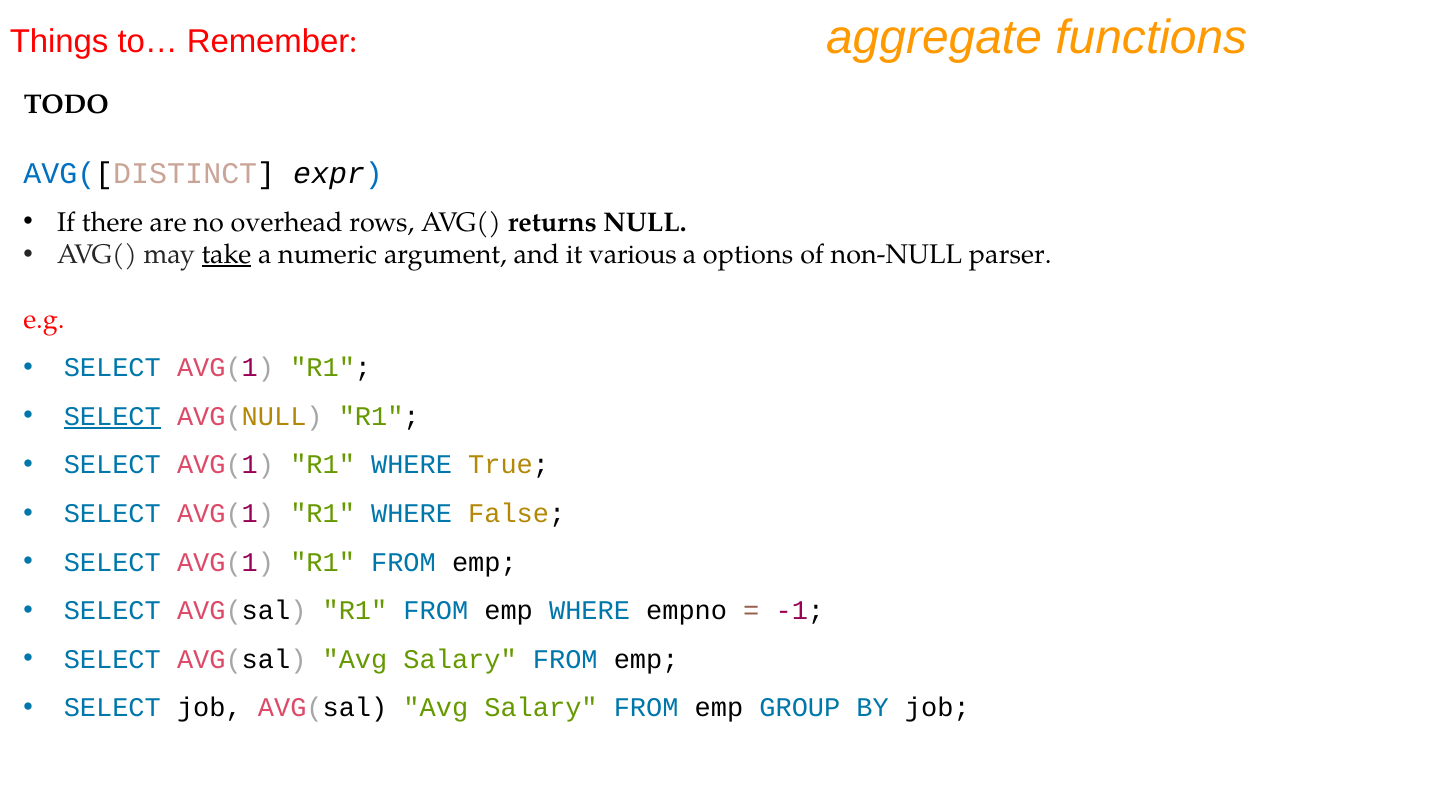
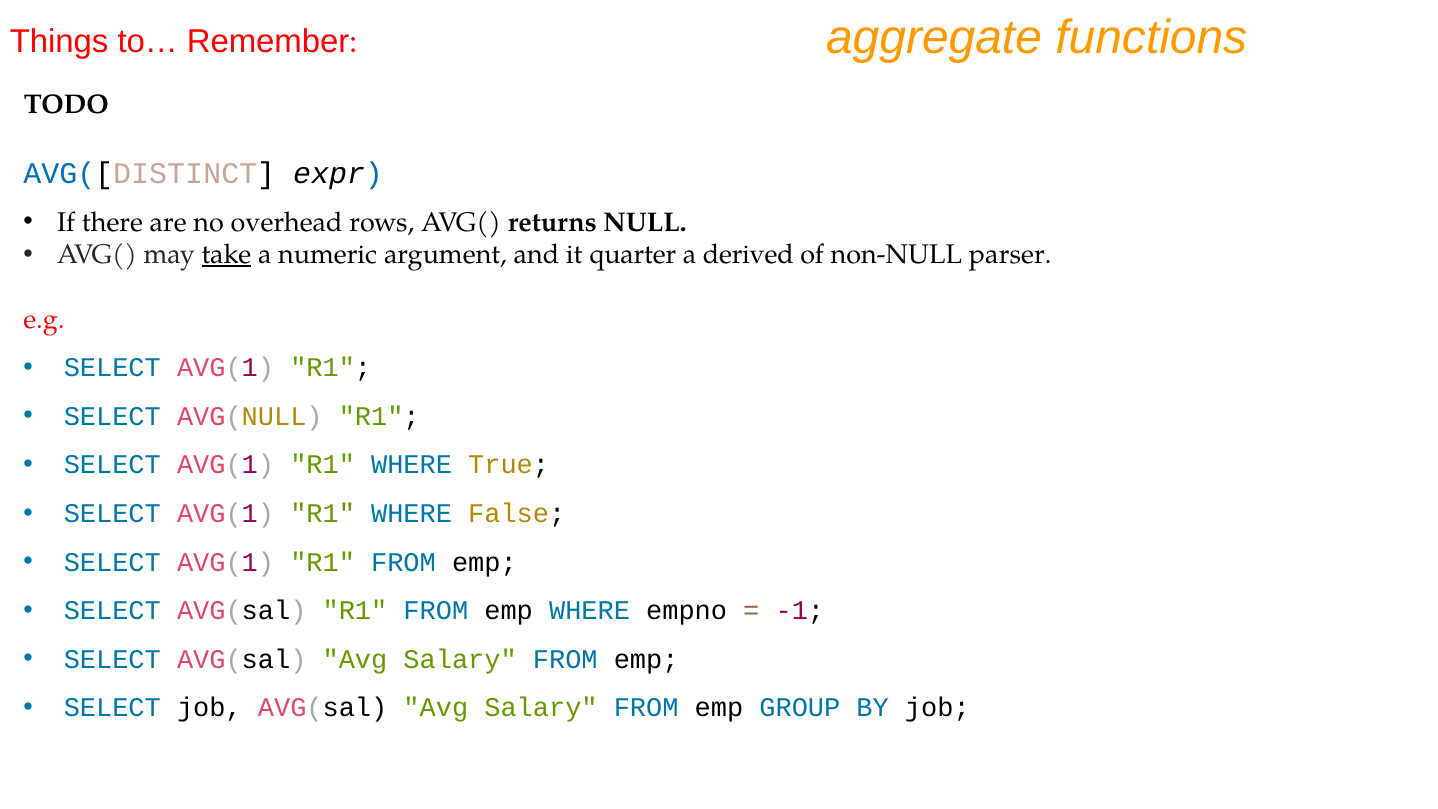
various: various -> quarter (633, 255)
options: options -> derived (748, 255)
SELECT underline: present -> none (112, 416)
